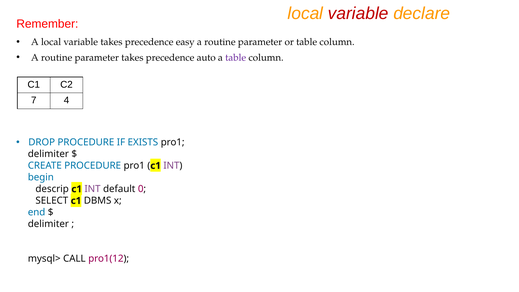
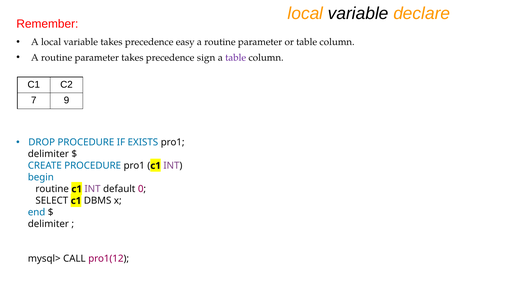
variable colour: red -> black (358, 14)
auto: auto -> sign (206, 58)
4: 4 -> 9 (67, 100)
descrip: descrip -> routine (52, 189)
